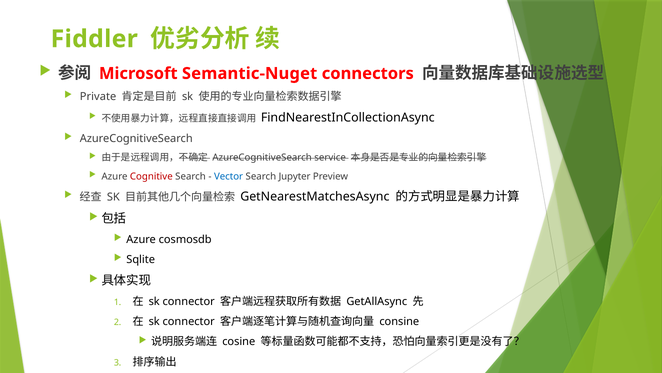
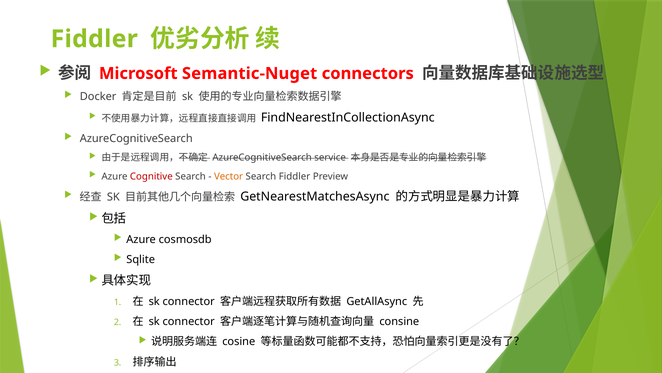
Private: Private -> Docker (98, 96)
Vector colour: blue -> orange (229, 176)
Search Jupyter: Jupyter -> Fiddler (295, 176)
